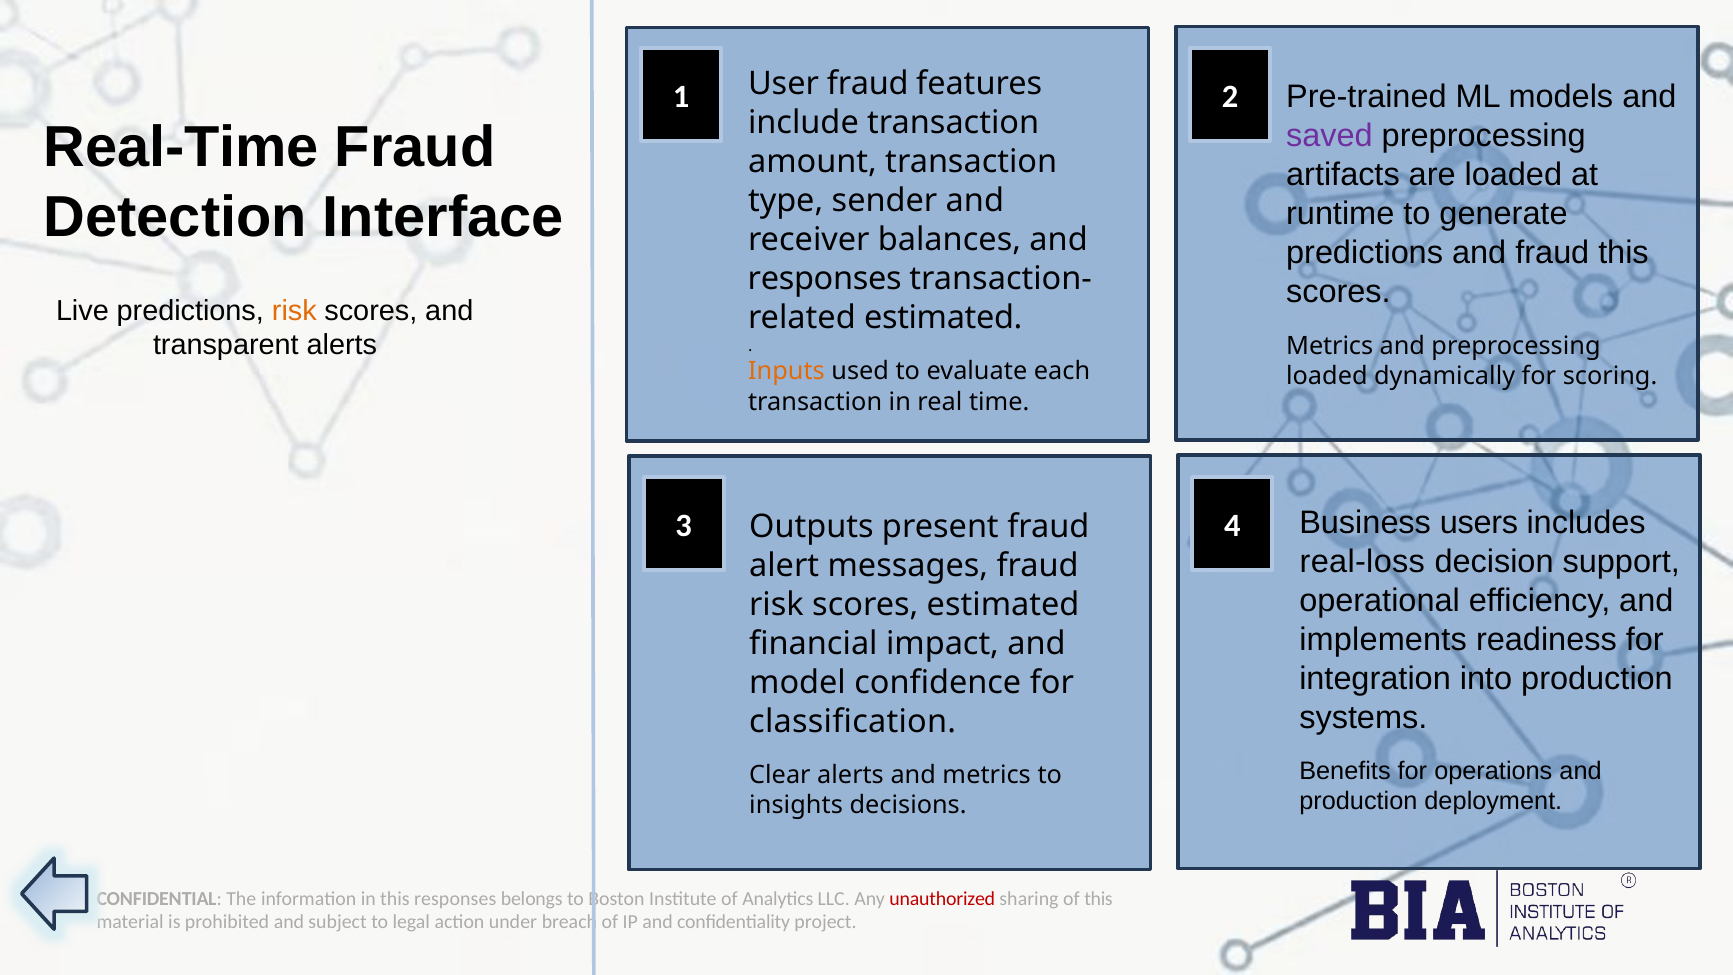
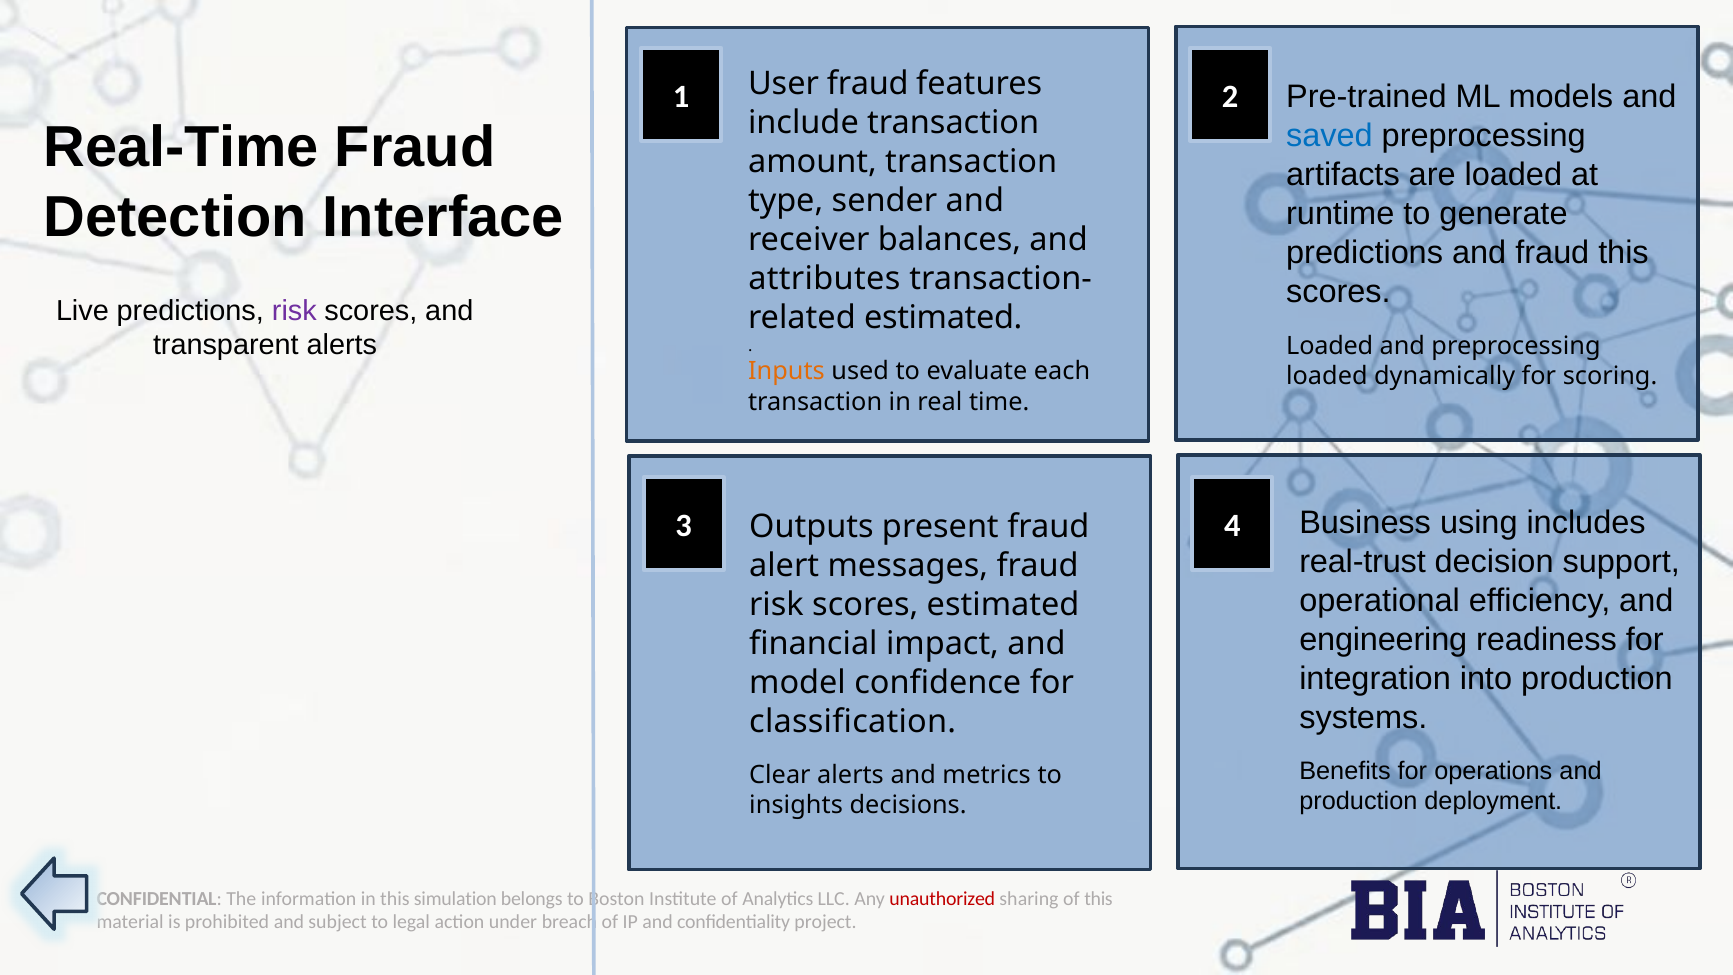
saved colour: purple -> blue (1329, 136)
responses: responses -> attributes (824, 279)
risk colour: orange -> purple (294, 311)
Metrics: Metrics -> Loaded (1330, 346)
users: users -> using (1479, 522)
real-loss: real-loss -> real-trust (1363, 561)
implements: implements -> engineering (1383, 639)
this responses: responses -> simulation (455, 899)
